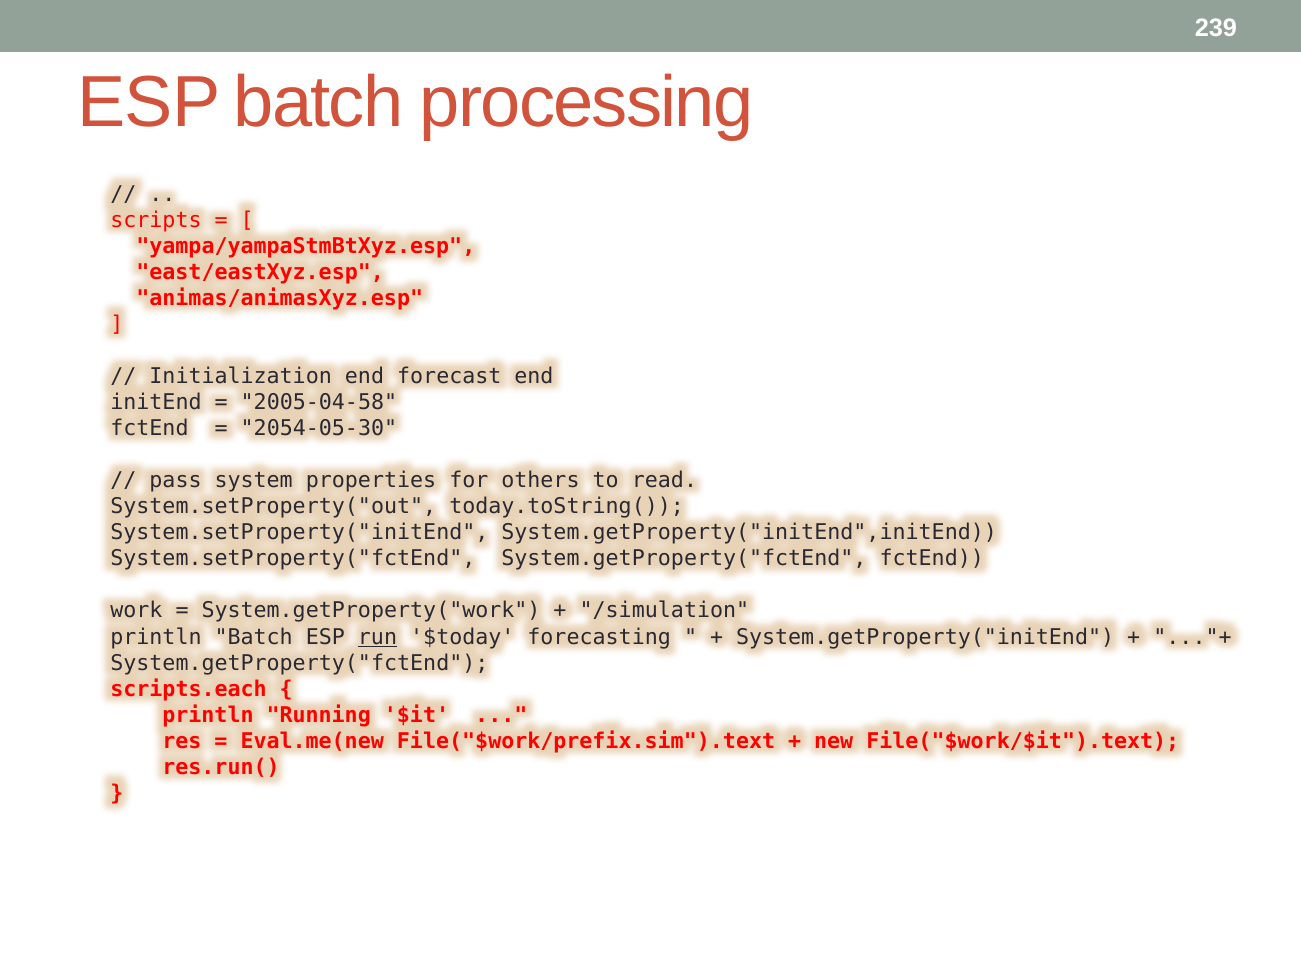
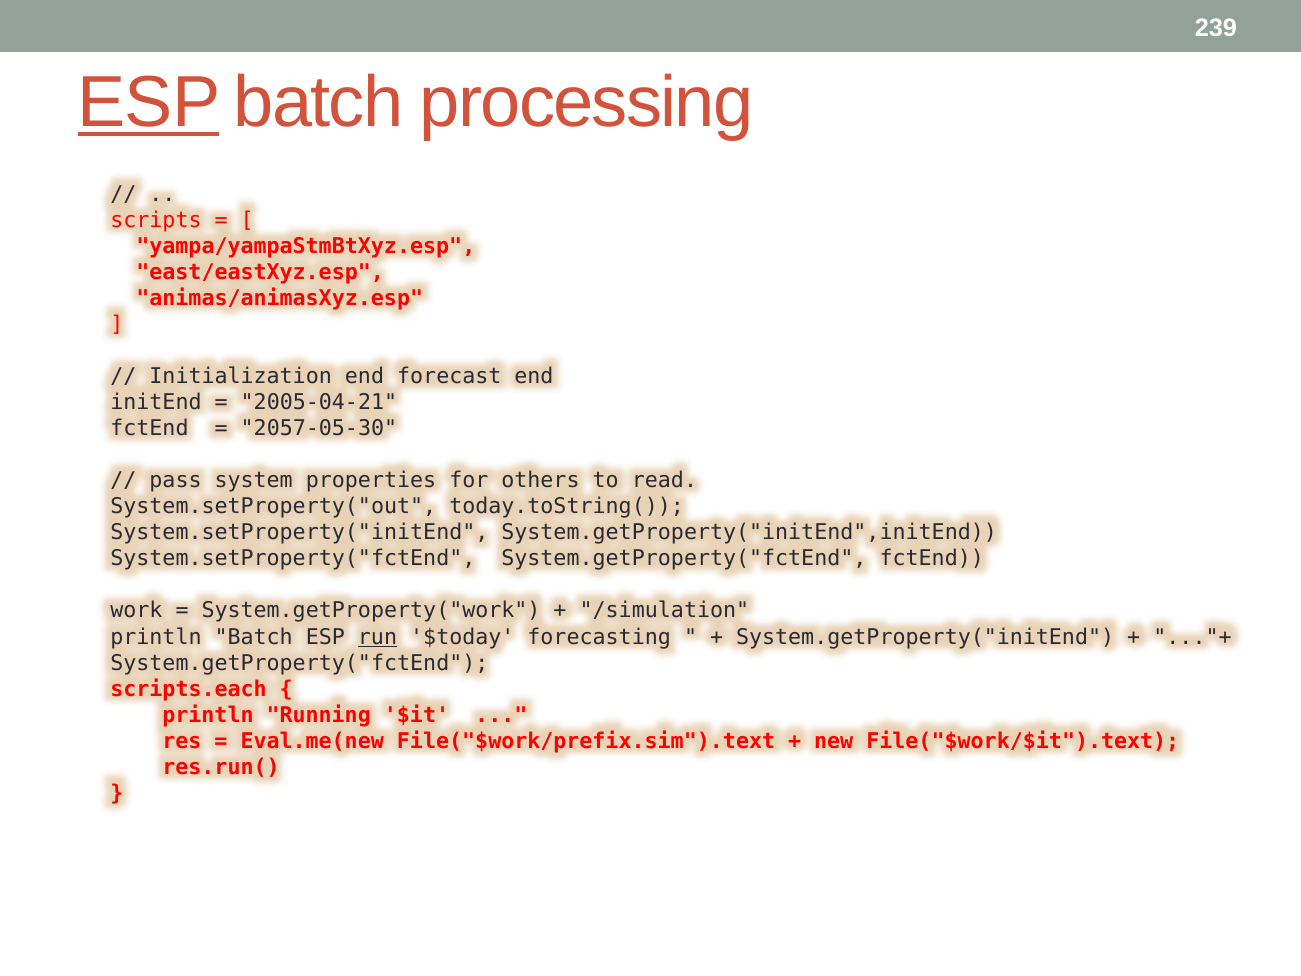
ESP underline: none -> present (149, 103)
2005-04-58: 2005-04-58 -> 2005-04-21 (319, 403)
2054-05-30: 2054-05-30 -> 2057-05-30 (319, 429)
